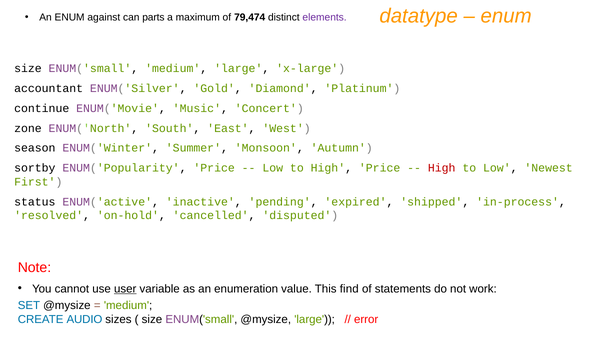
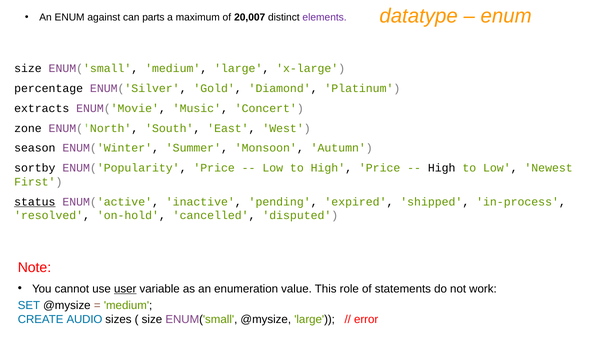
79,474: 79,474 -> 20,007 (250, 18)
accountant: accountant -> percentage (49, 88)
continue: continue -> extracts (42, 108)
High colour: red -> black (442, 168)
status underline: none -> present (35, 202)
find: find -> role (349, 289)
